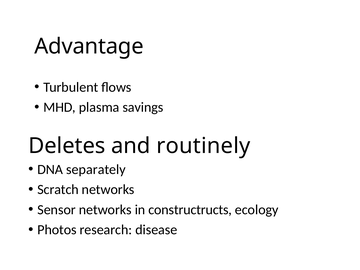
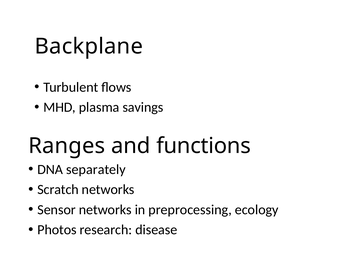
Advantage: Advantage -> Backplane (89, 46)
Deletes: Deletes -> Ranges (67, 146)
routinely: routinely -> functions (204, 146)
constructructs: constructructs -> preprocessing (190, 210)
